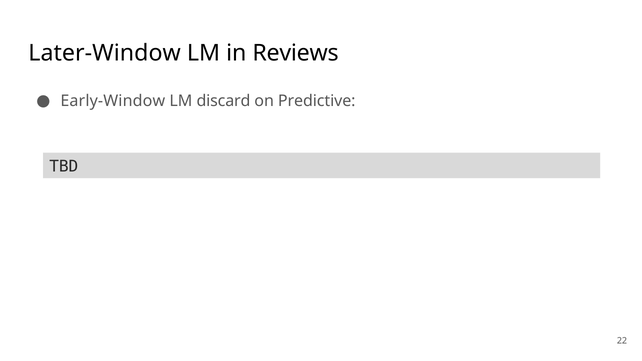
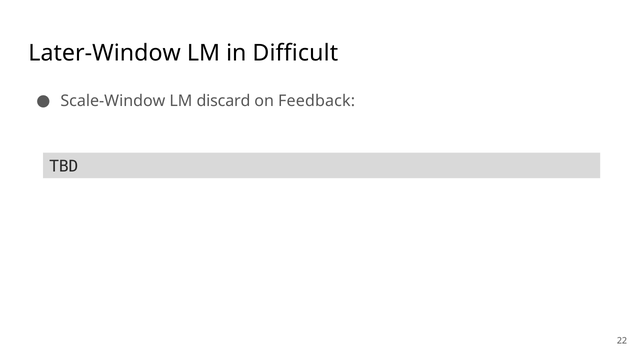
Reviews: Reviews -> Difficult (295, 53)
Early-Window: Early-Window -> Scale-Window (113, 101)
Predictive: Predictive -> Feedback (317, 101)
